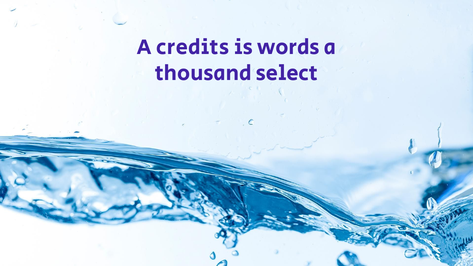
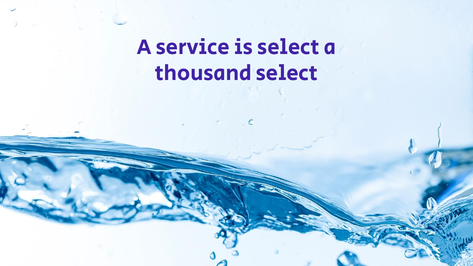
credits: credits -> service (193, 47)
is words: words -> select (288, 47)
